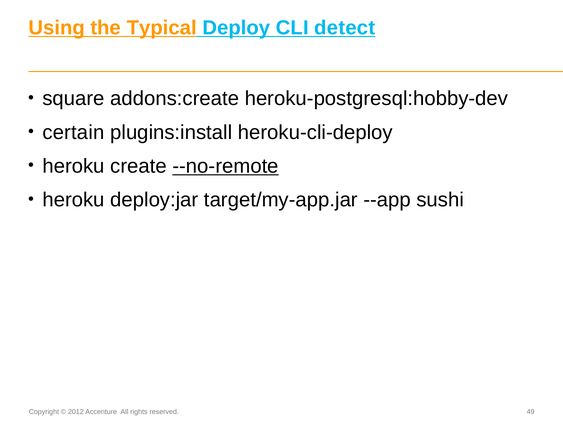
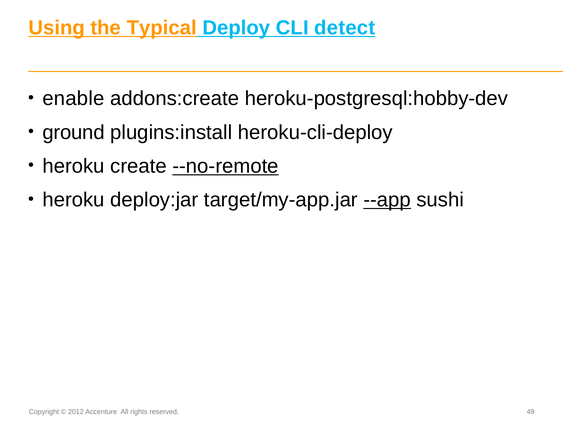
square: square -> enable (73, 99)
certain: certain -> ground (74, 132)
--app underline: none -> present (387, 200)
